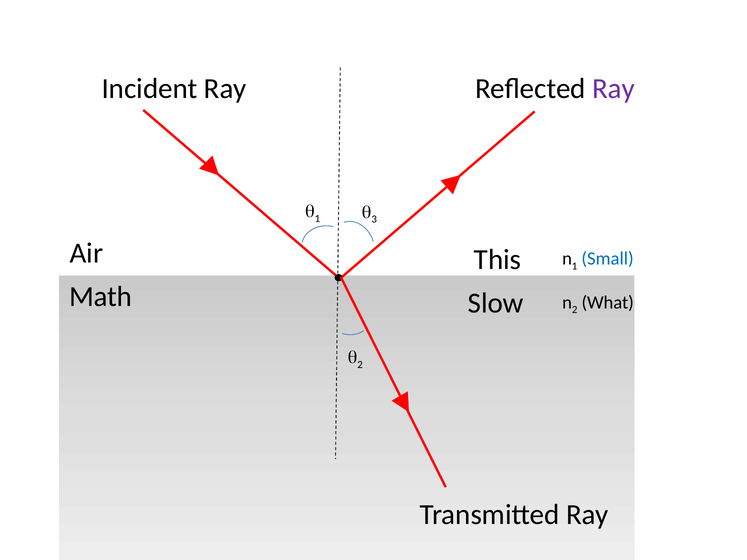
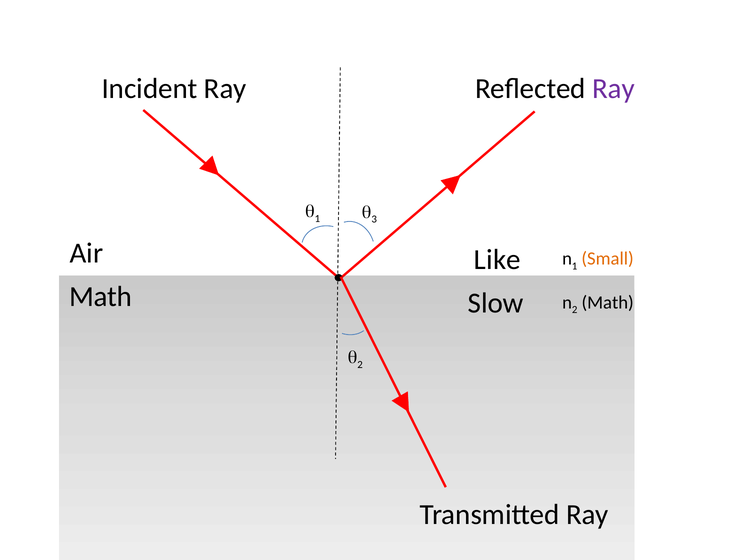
This: This -> Like (497, 260)
Small colour: blue -> orange (608, 259)
What: What -> Math (608, 303)
